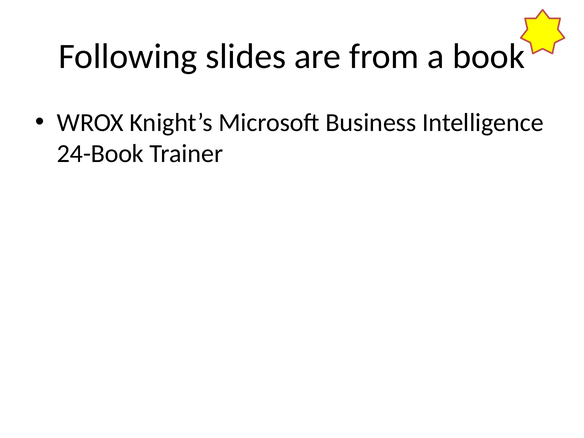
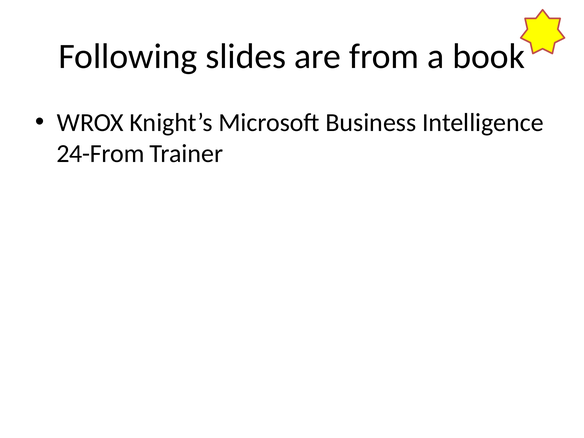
24-Book: 24-Book -> 24-From (100, 154)
